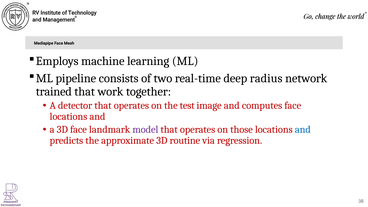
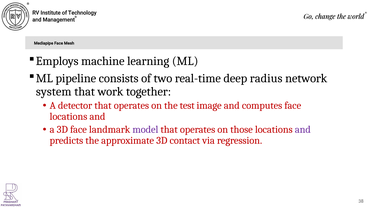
trained: trained -> system (54, 92)
and colour: blue -> purple (303, 130)
routine: routine -> contact (185, 141)
